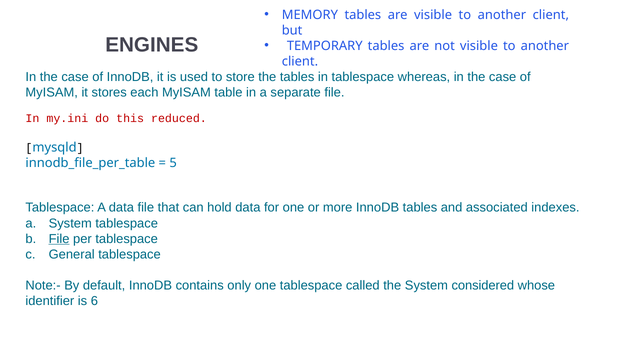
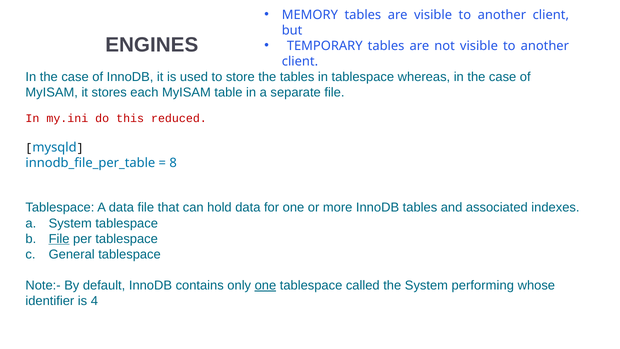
5: 5 -> 8 (173, 163)
one underline: none -> present (265, 285)
considered: considered -> performing (483, 285)
6: 6 -> 4 (94, 301)
